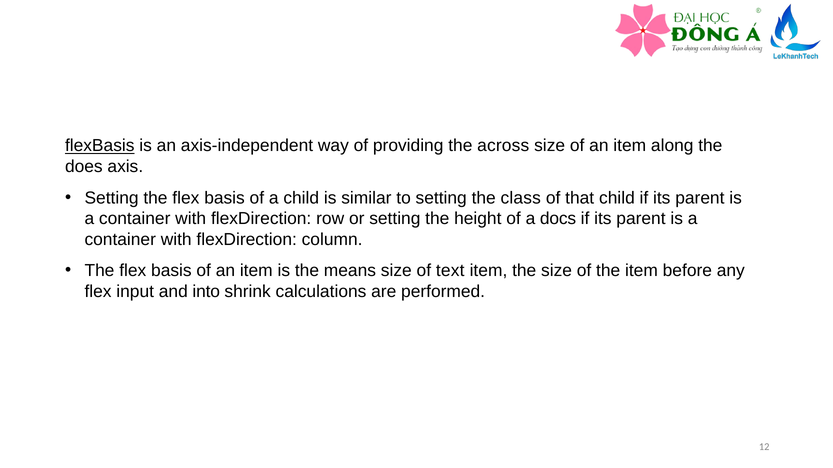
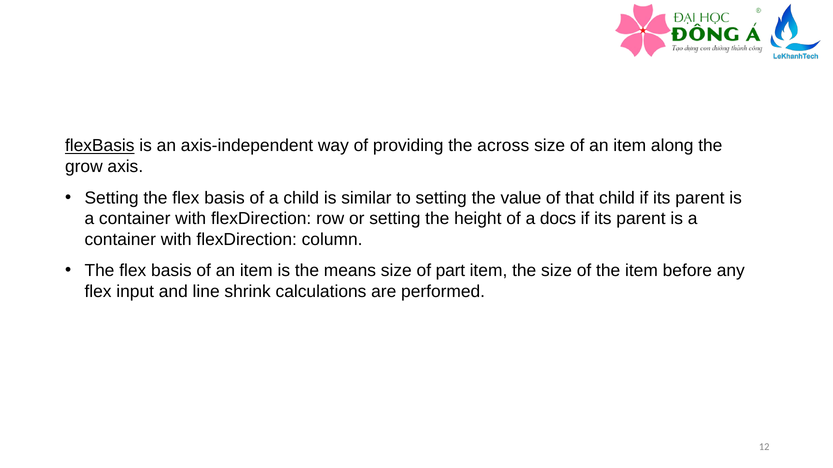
does: does -> grow (84, 167)
class: class -> value (521, 198)
text: text -> part (450, 271)
into: into -> line (206, 292)
